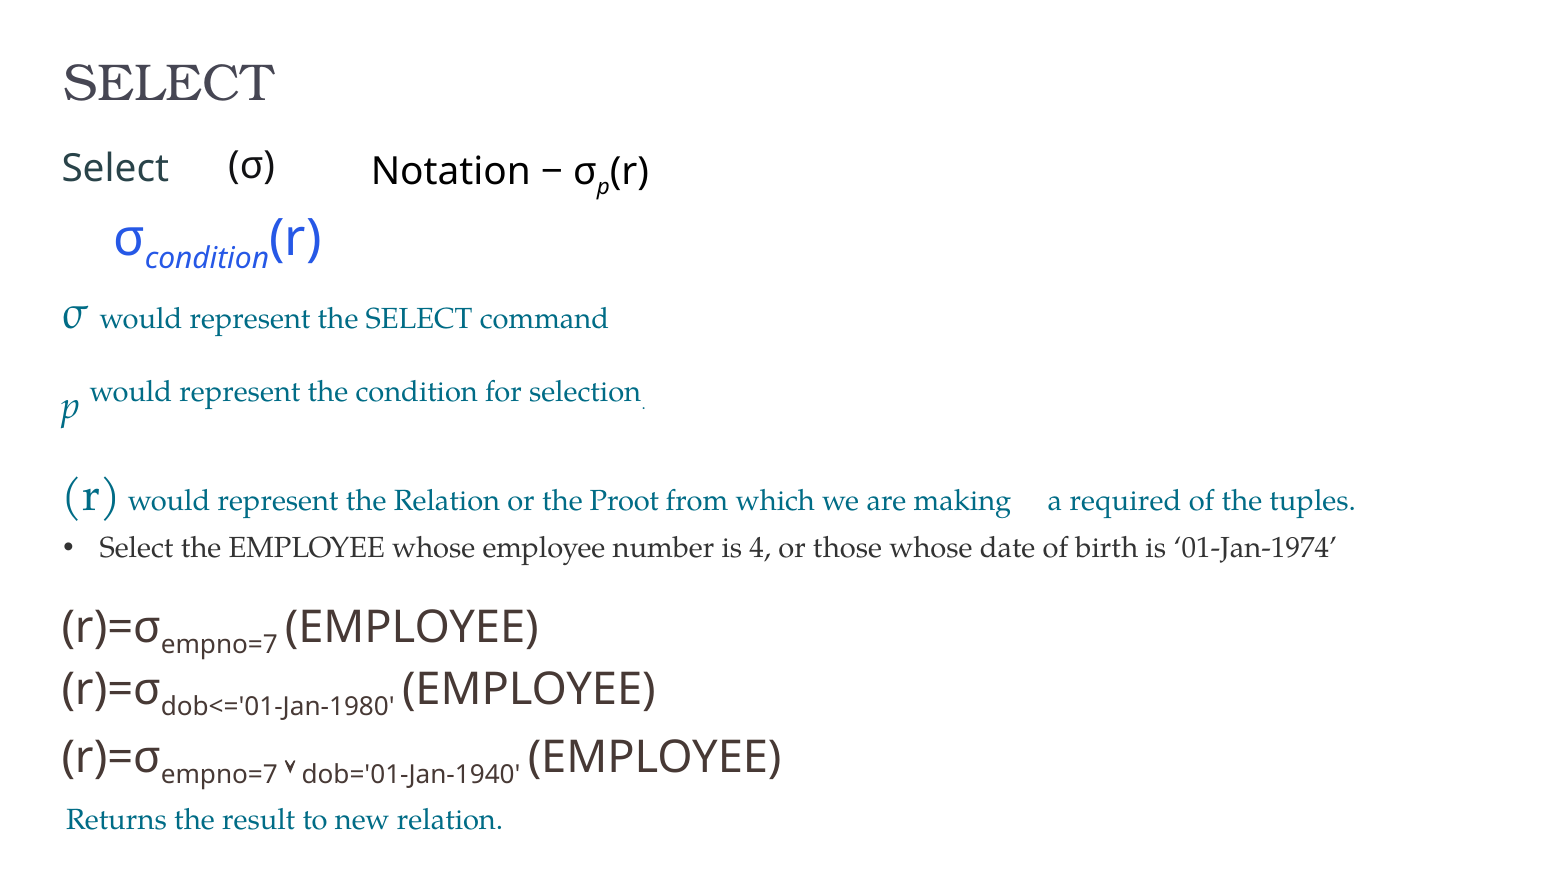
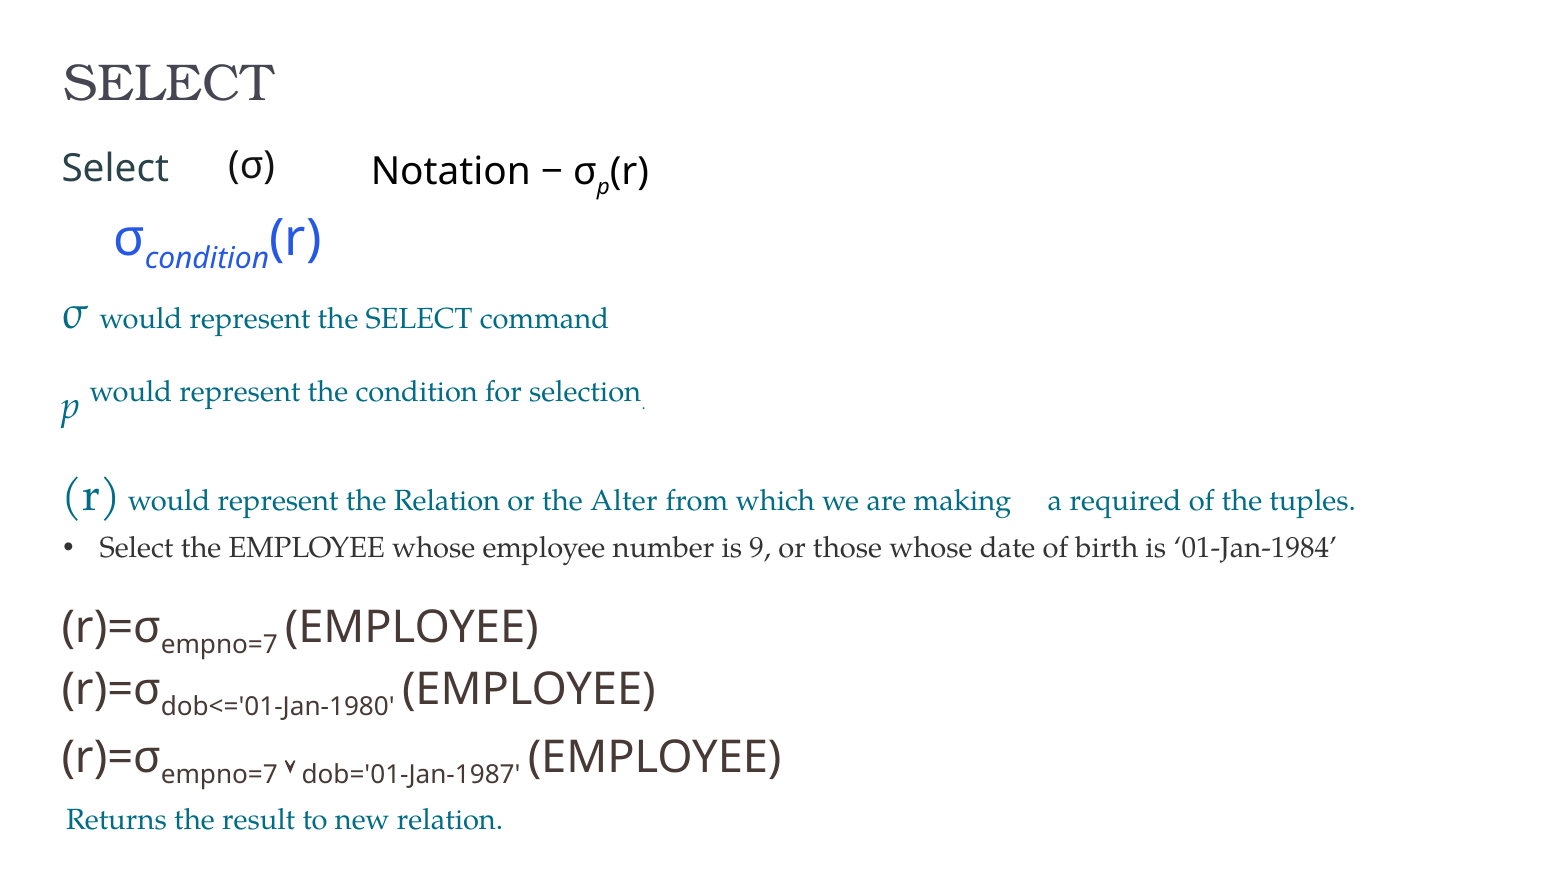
Proot: Proot -> Alter (624, 501)
4: 4 -> 9 (760, 549)
01-Jan-1974: 01-Jan-1974 -> 01-Jan-1984 (1255, 549)
dob='01-Jan-1940: dob='01-Jan-1940 -> dob='01-Jan-1987 (411, 776)
